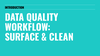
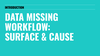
QUALITY: QUALITY -> MISSING (42, 18)
CLEAN: CLEAN -> CAUSE (61, 38)
